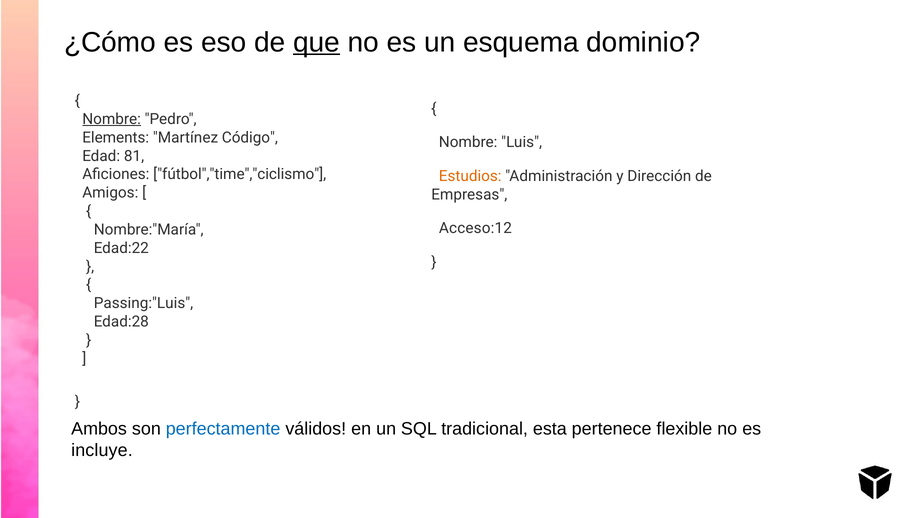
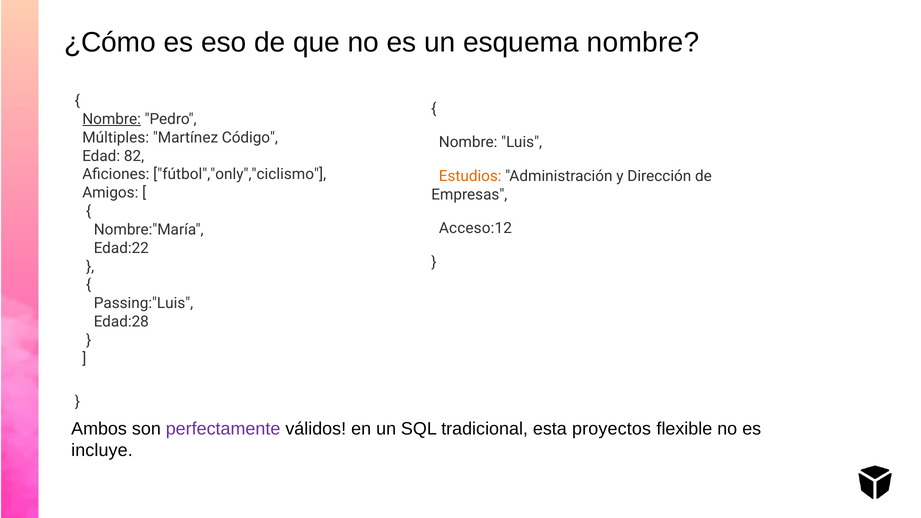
que underline: present -> none (317, 42)
esquema dominio: dominio -> nombre (643, 42)
Elements: Elements -> Múltiples (116, 138)
81: 81 -> 82 (134, 156)
fútbol","time","ciclismo: fútbol","time","ciclismo -> fútbol","only","ciclismo (240, 174)
perfectamente colour: blue -> purple (223, 429)
pertenece: pertenece -> proyectos (612, 429)
